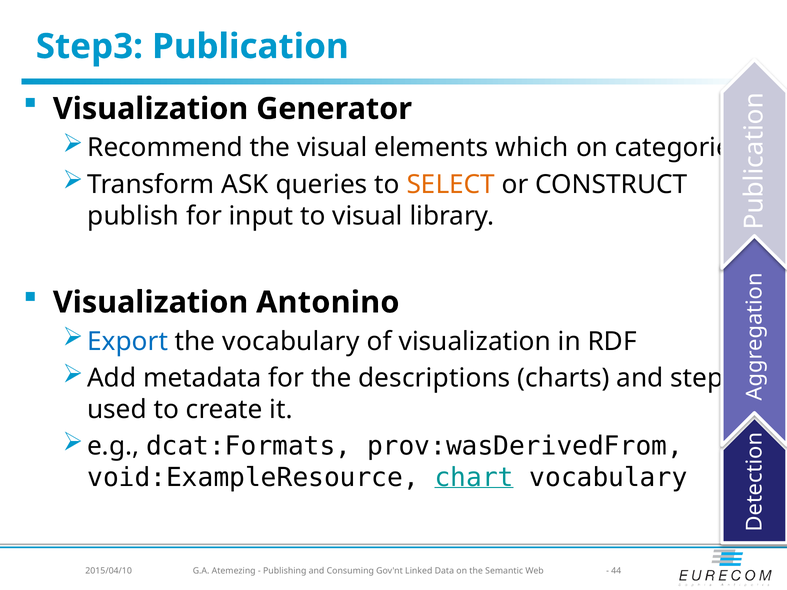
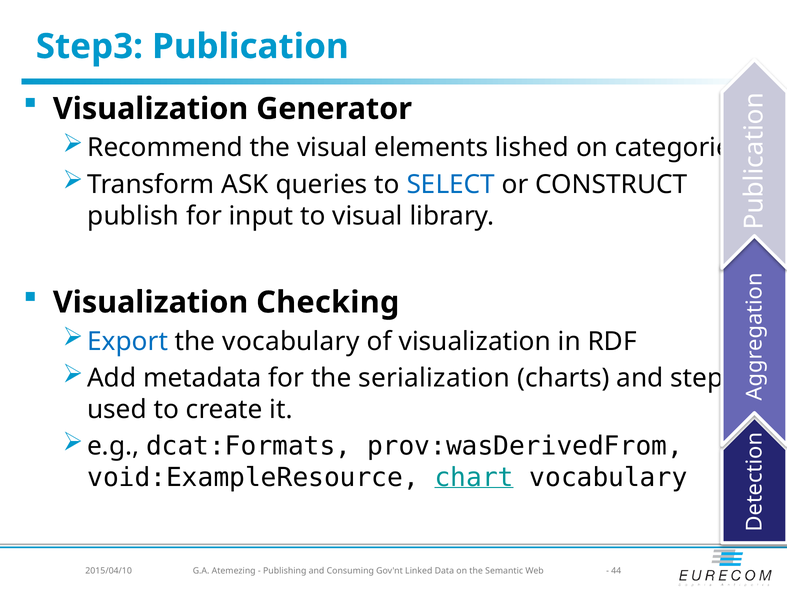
which: which -> lished (532, 148)
SELECT colour: orange -> blue (451, 185)
Antonino: Antonino -> Checking (328, 303)
descriptions: descriptions -> serialization (434, 378)
